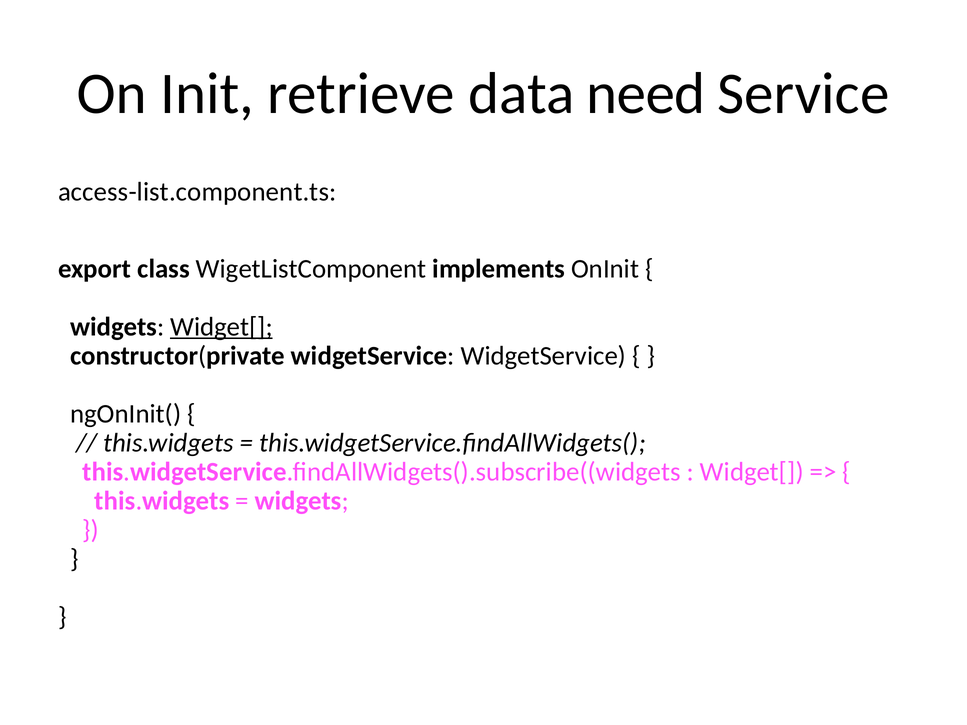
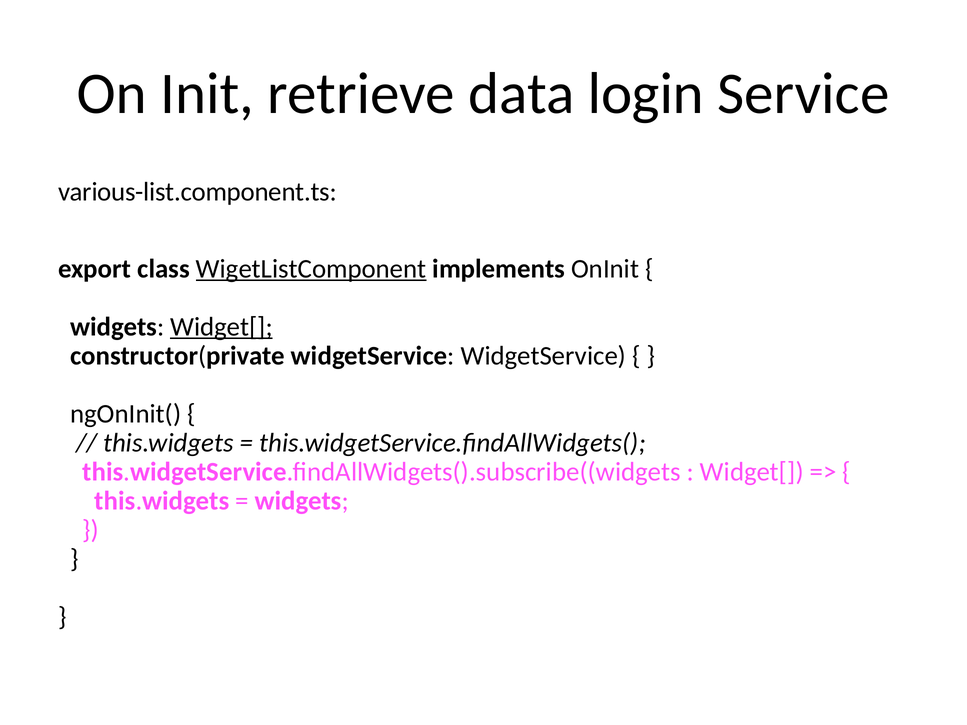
need: need -> login (646, 94)
access-list.component.ts: access-list.component.ts -> various-list.component.ts (197, 192)
WigetListComponent underline: none -> present (311, 269)
